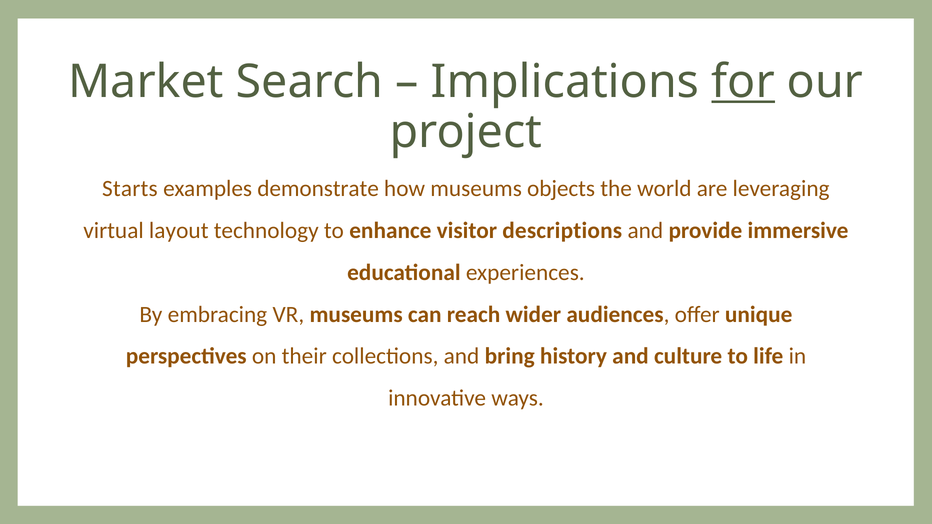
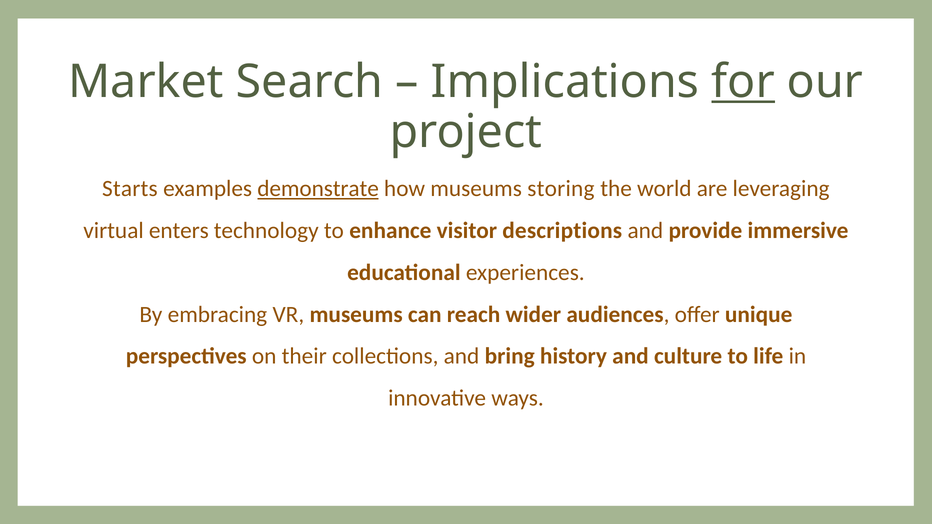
demonstrate underline: none -> present (318, 189)
objects: objects -> storing (561, 189)
layout: layout -> enters (179, 231)
